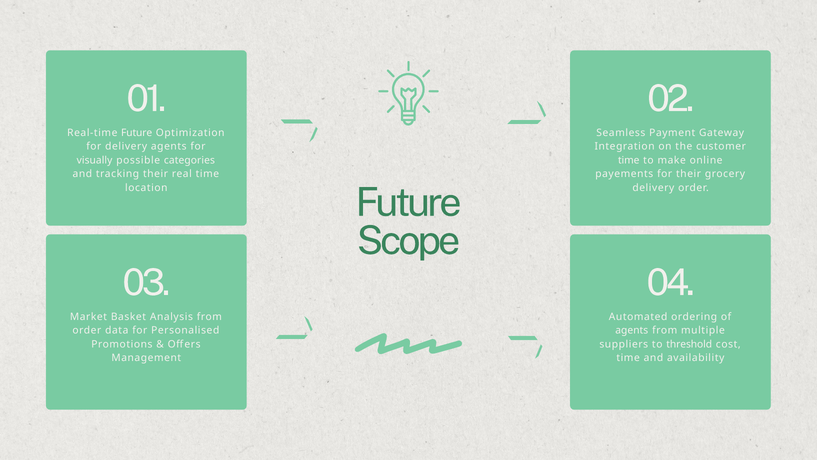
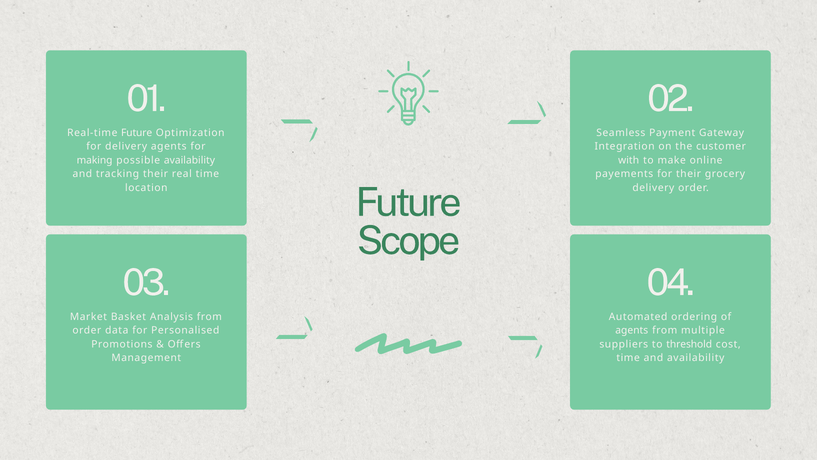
visually: visually -> making (95, 160)
possible categories: categories -> availability (189, 160)
time: time -> with (629, 160)
